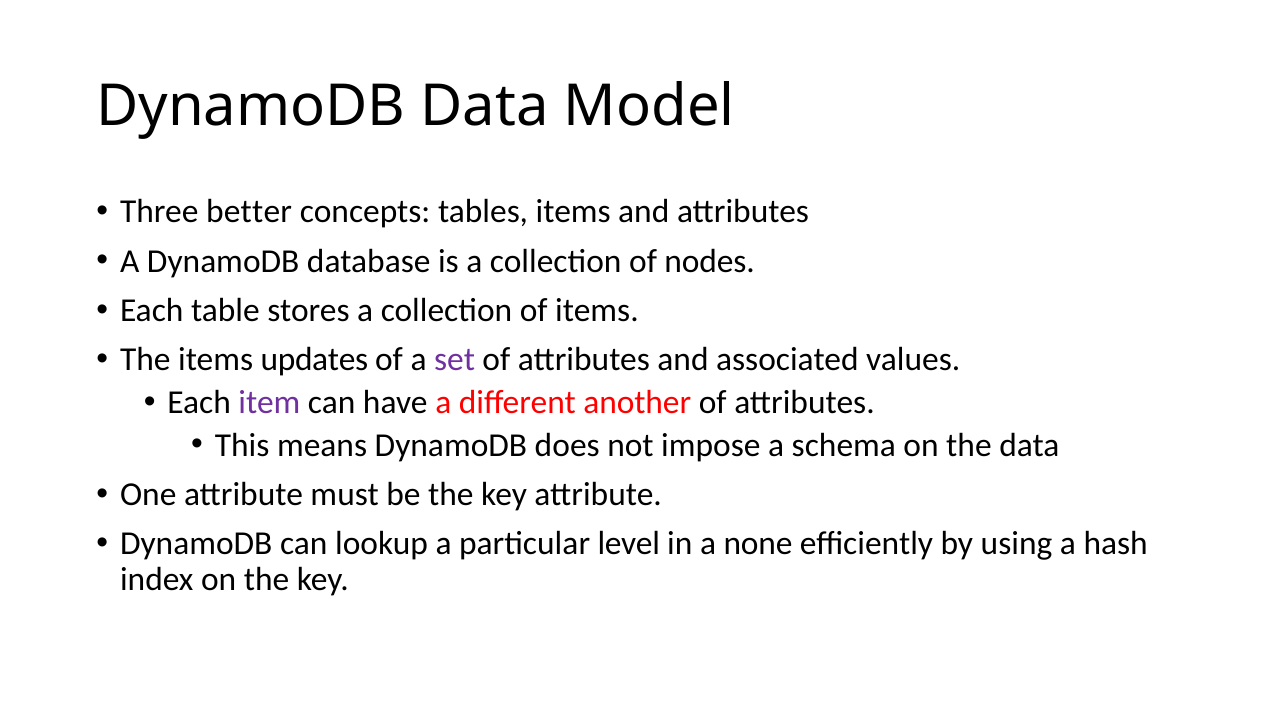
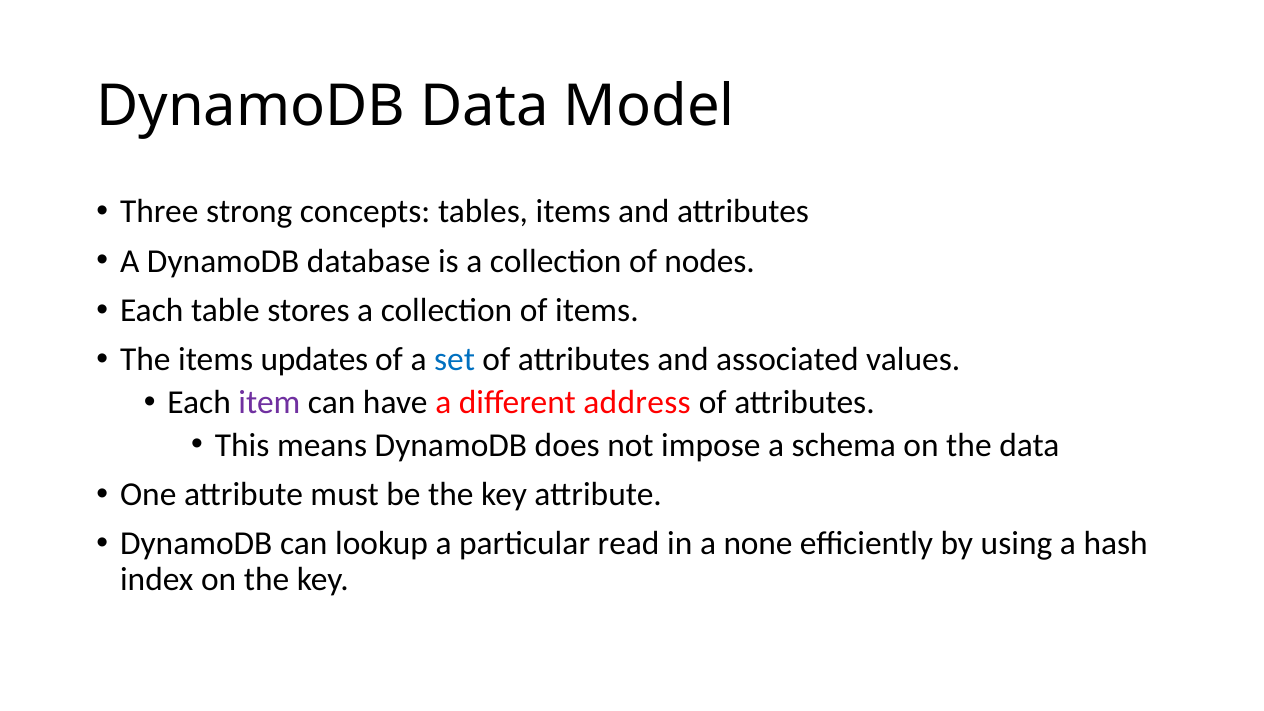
better: better -> strong (249, 212)
set colour: purple -> blue (455, 360)
another: another -> address (637, 402)
level: level -> read (629, 544)
